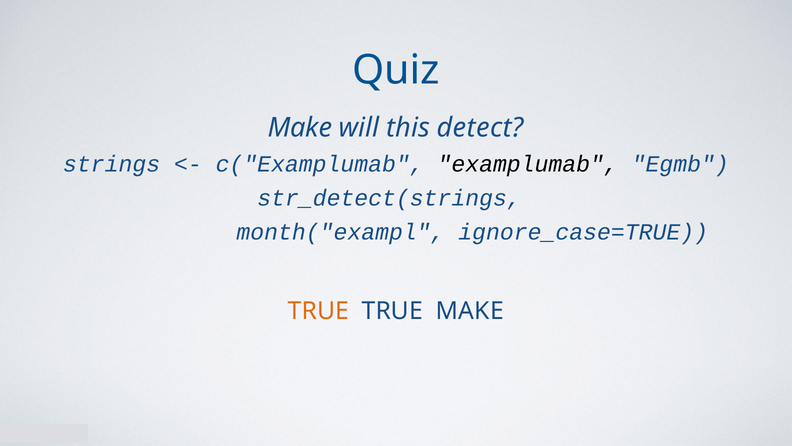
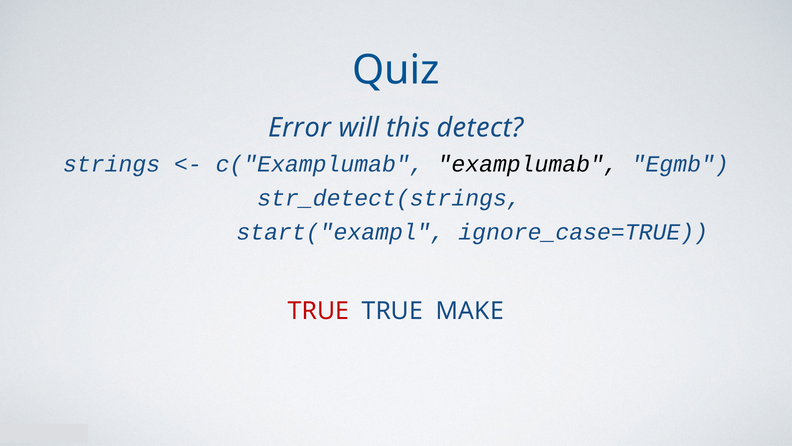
Make: Make -> Error (300, 128)
month("exampl: month("exampl -> start("exampl (340, 232)
TRUE colour: orange -> red (318, 311)
